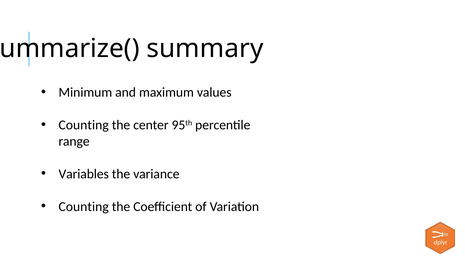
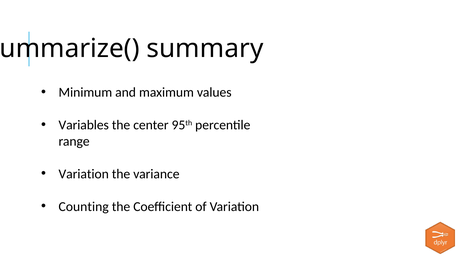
Counting: Counting -> Variables (84, 125)
Variables: Variables -> Variation (84, 174)
